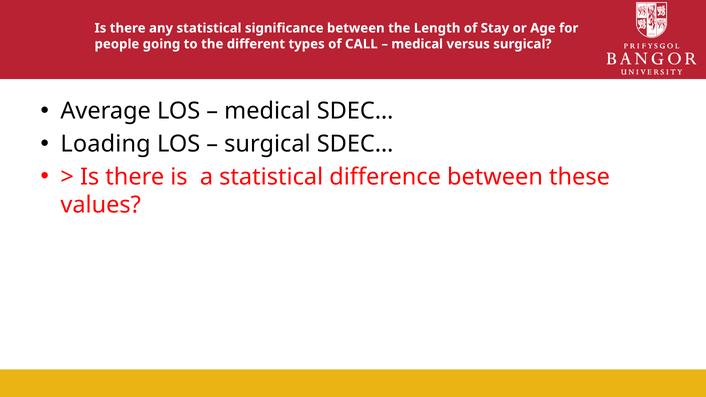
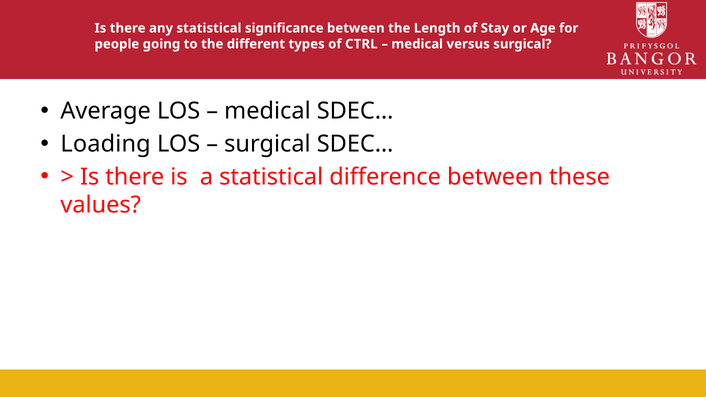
CALL: CALL -> CTRL (361, 44)
